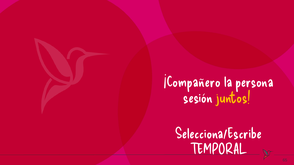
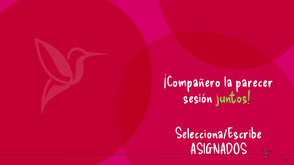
persona: persona -> parecer (254, 82)
juntos colour: yellow -> light green (233, 98)
TEMPORAL: TEMPORAL -> ASIGNADOS (219, 150)
